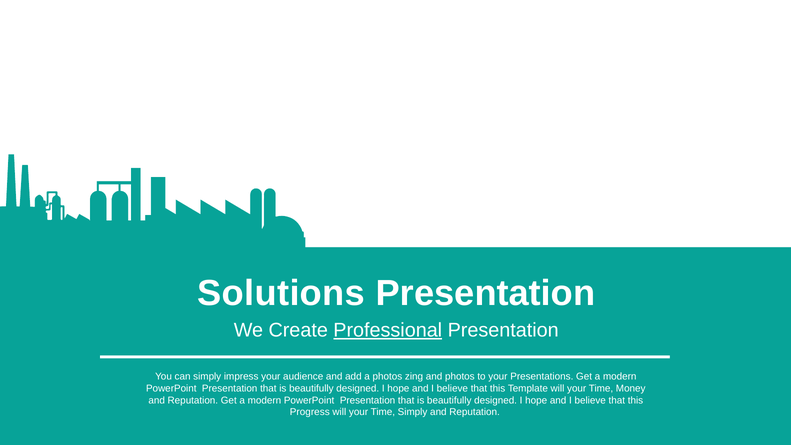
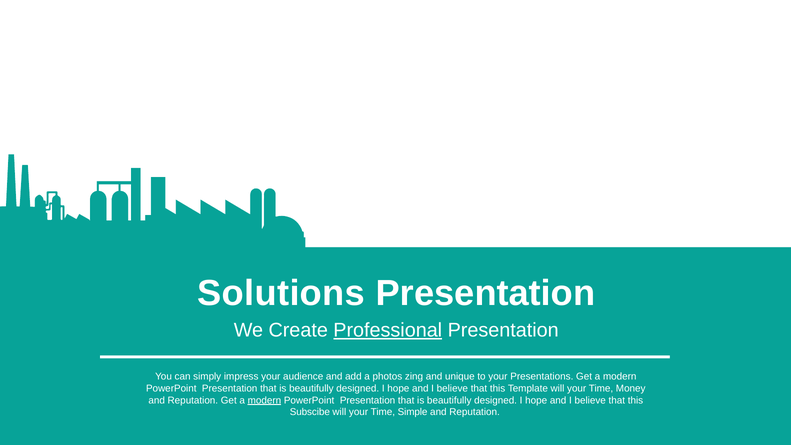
and photos: photos -> unique (460, 376)
modern underline: none -> present (264, 400)
Progress: Progress -> Subscibe (310, 412)
Time Simply: Simply -> Simple (413, 412)
